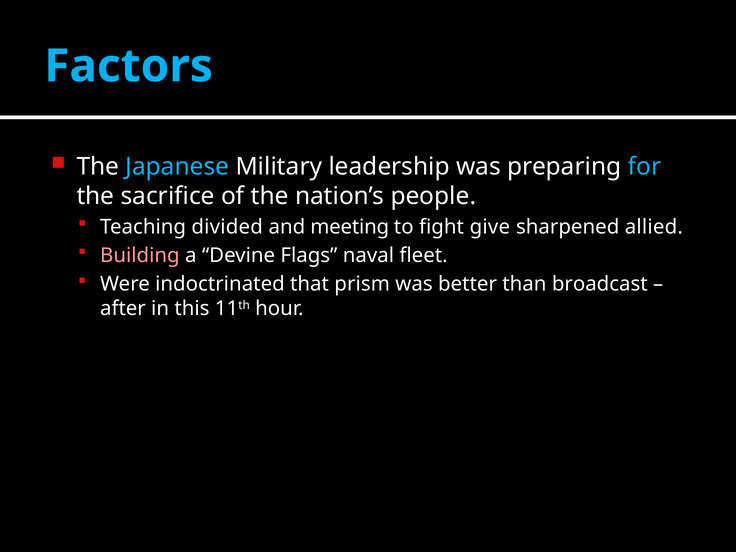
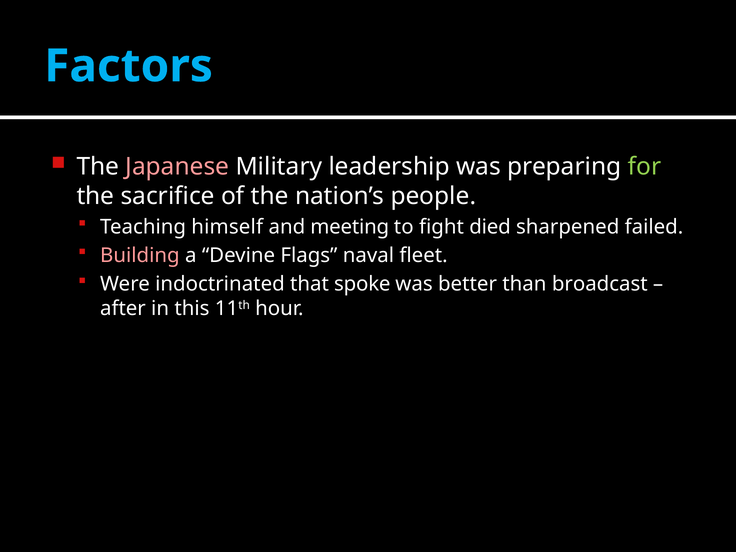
Japanese colour: light blue -> pink (177, 167)
for colour: light blue -> light green (645, 167)
divided: divided -> himself (227, 227)
give: give -> died (490, 227)
allied: allied -> failed (654, 227)
prism: prism -> spoke (362, 284)
